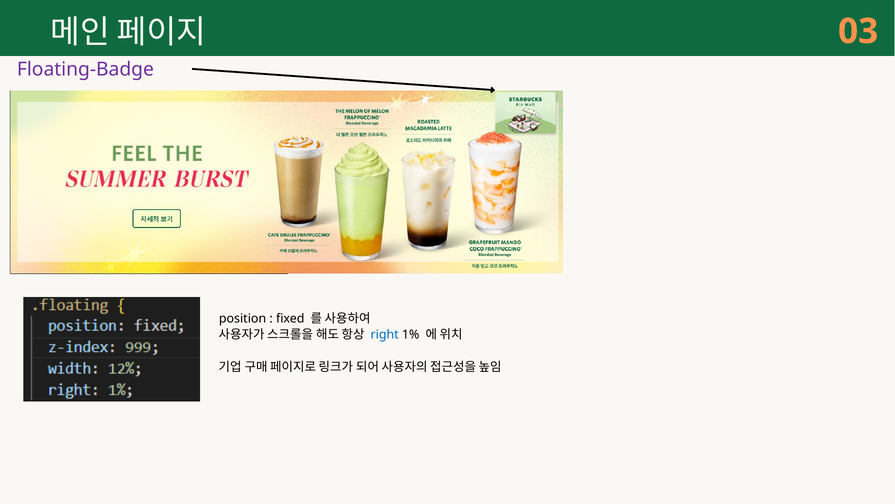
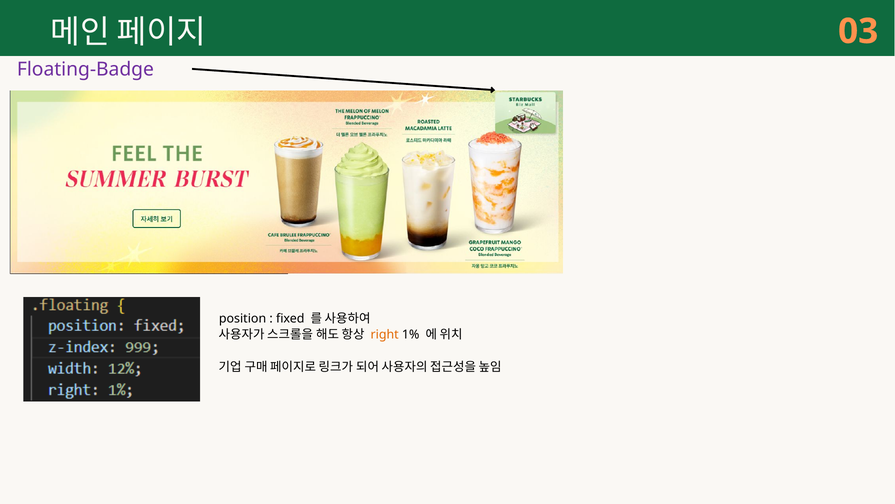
right colour: blue -> orange (385, 334)
